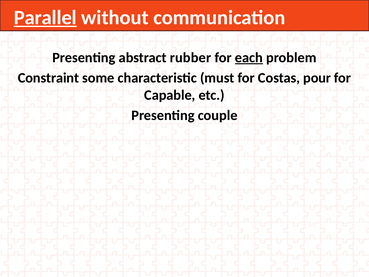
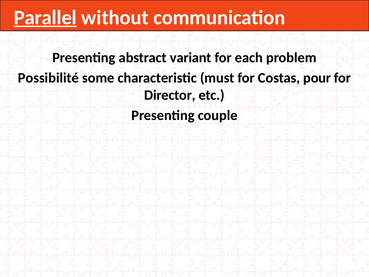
rubber: rubber -> variant (191, 58)
each underline: present -> none (249, 58)
Constraint: Constraint -> Possibilité (48, 78)
Capable: Capable -> Director (170, 95)
